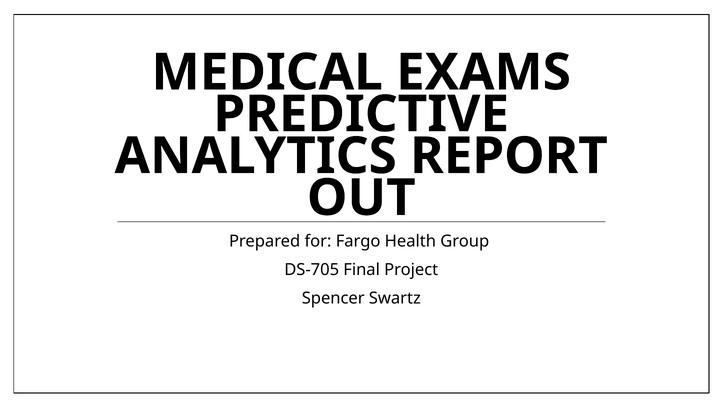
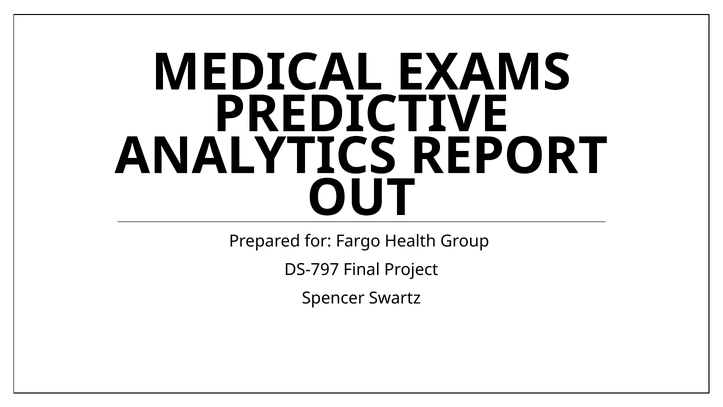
DS-705: DS-705 -> DS-797 (312, 269)
